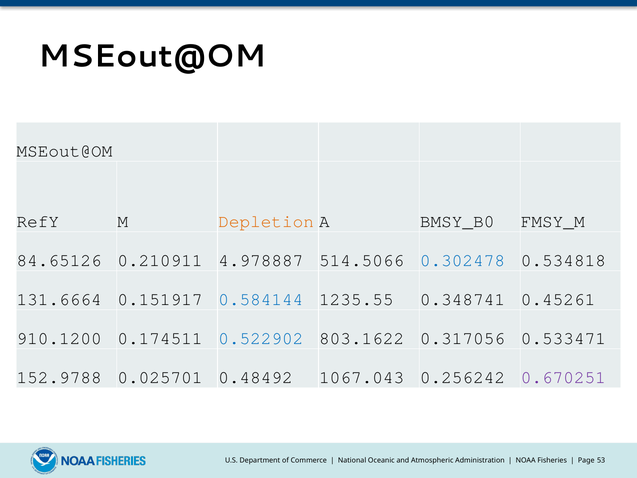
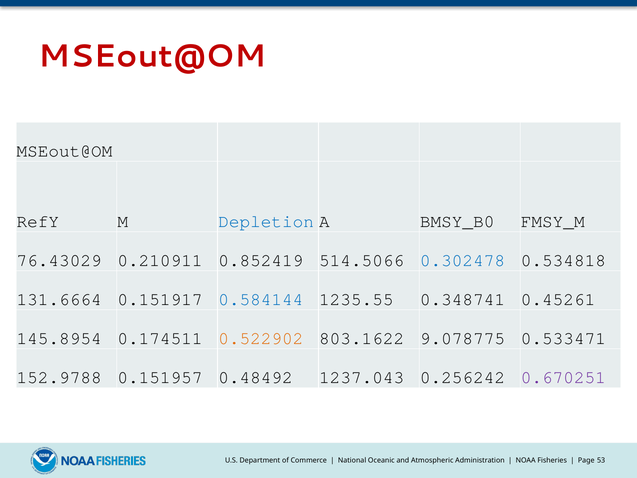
MSEout@OM colour: black -> red (152, 56)
Depletion colour: orange -> blue (266, 221)
84.65126: 84.65126 -> 76.43029 (59, 260)
4.978887: 4.978887 -> 0.852419 (261, 260)
910.1200: 910.1200 -> 145.8954 (59, 338)
0.522902 colour: blue -> orange (261, 338)
0.317056: 0.317056 -> 9.078775 (462, 338)
0.025701: 0.025701 -> 0.151957 (160, 377)
1067.043: 1067.043 -> 1237.043 (362, 377)
